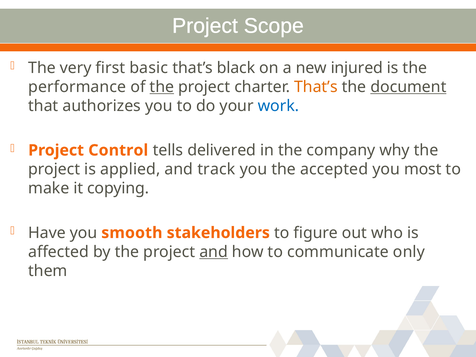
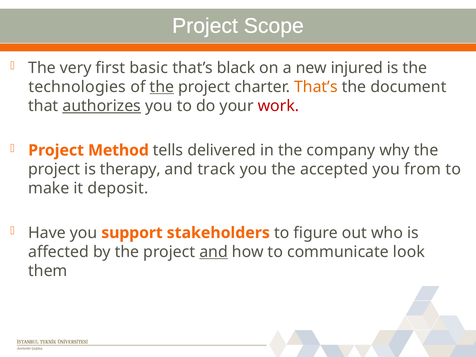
performance: performance -> technologies (77, 87)
document underline: present -> none (408, 87)
authorizes underline: none -> present (102, 106)
work colour: blue -> red (278, 106)
Control: Control -> Method (118, 150)
applied: applied -> therapy (130, 169)
most: most -> from (423, 169)
copying: copying -> deposit (118, 188)
smooth: smooth -> support (132, 233)
only: only -> look (409, 252)
